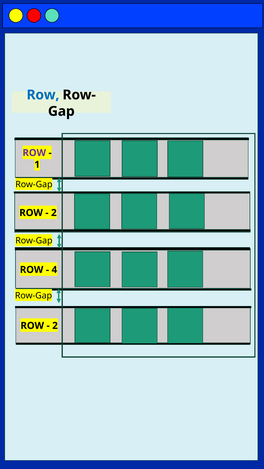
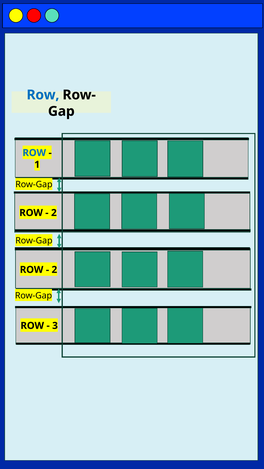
ROW colour: purple -> blue (34, 153)
4: 4 -> 2 (54, 270)
2: 2 -> 3 (55, 326)
